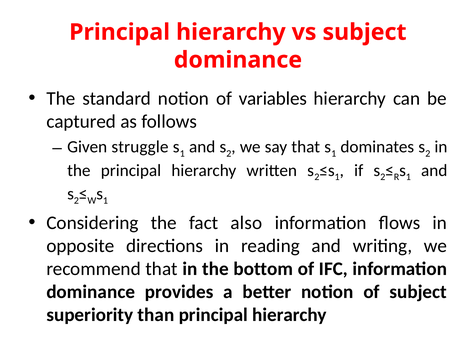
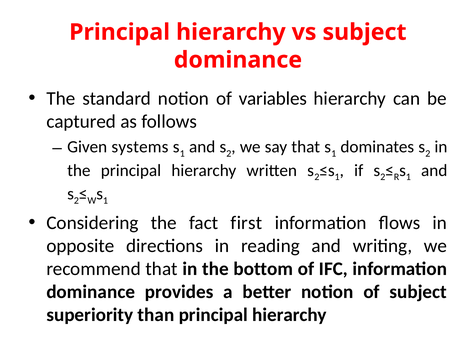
struggle: struggle -> systems (140, 147)
also: also -> first (246, 223)
